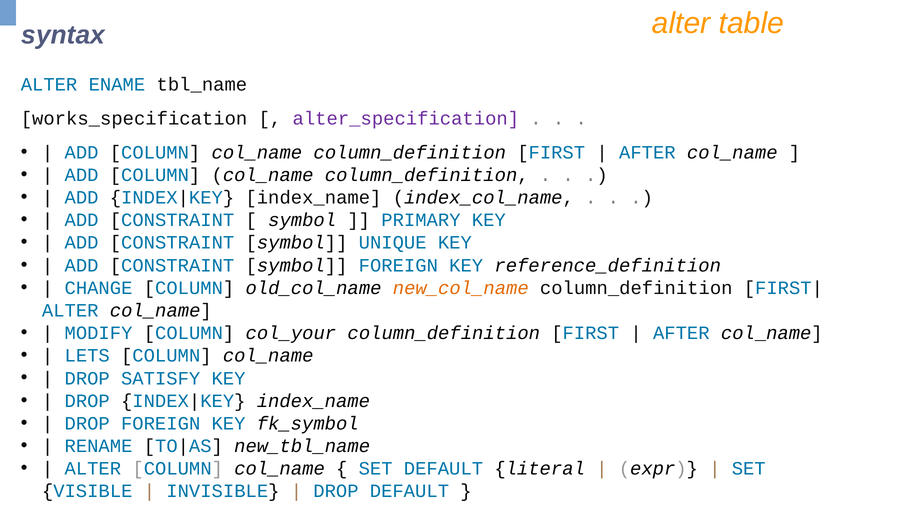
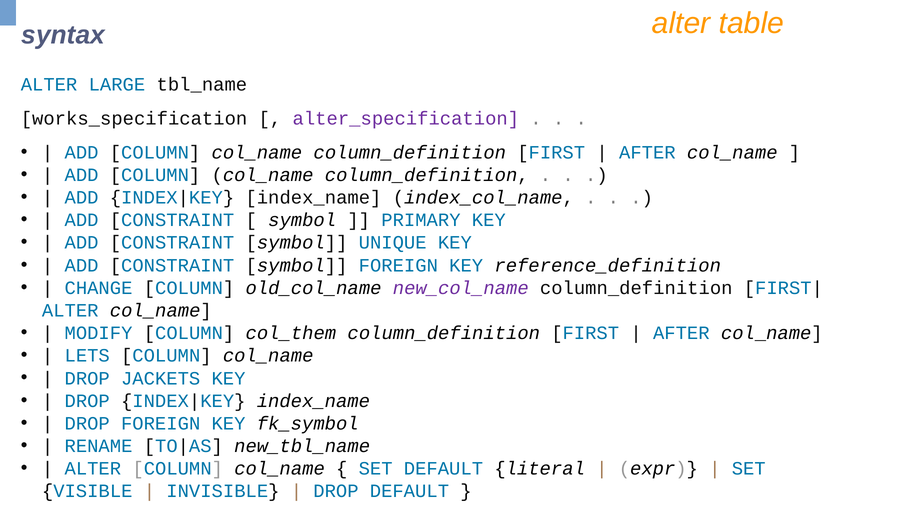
ENAME: ENAME -> LARGE (117, 85)
new_col_name colour: orange -> purple (461, 288)
col_your: col_your -> col_them (291, 333)
SATISFY: SATISFY -> JACKETS (161, 379)
